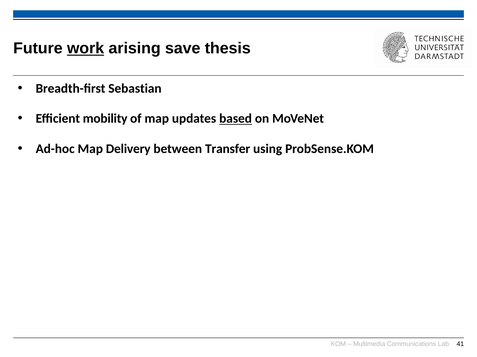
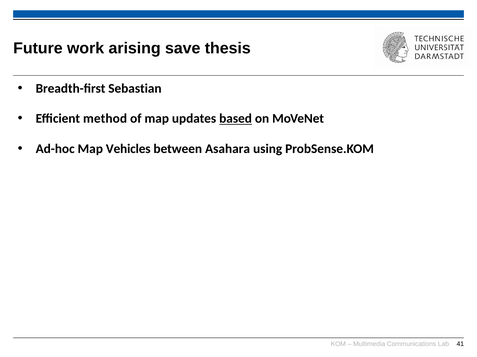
work underline: present -> none (86, 48)
mobility: mobility -> method (105, 119)
Delivery: Delivery -> Vehicles (128, 149)
Transfer: Transfer -> Asahara (228, 149)
